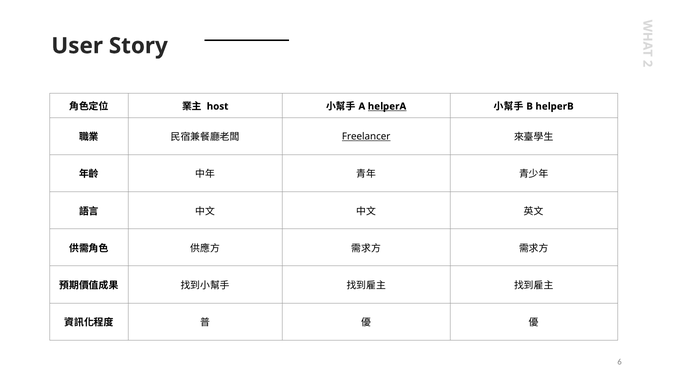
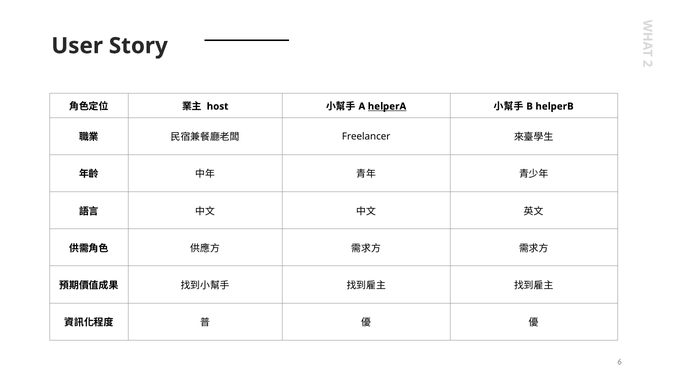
Freelancer underline: present -> none (366, 137)
